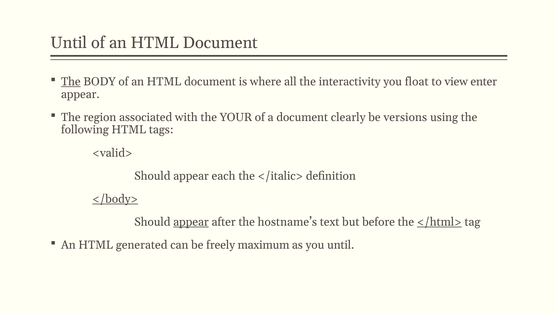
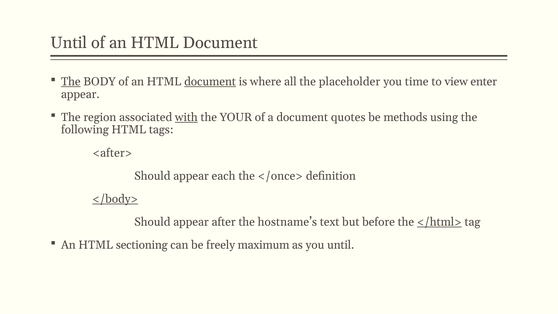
document underline: none -> present (210, 82)
interactivity: interactivity -> placeholder (350, 82)
float: float -> time (417, 82)
with underline: none -> present (186, 117)
clearly: clearly -> quotes (348, 117)
versions: versions -> methods (405, 117)
<valid>: <valid> -> <after> (112, 153)
</italic>: </italic> -> </once> (280, 176)
appear underline: present -> none (191, 222)
generated: generated -> sectioning (142, 245)
